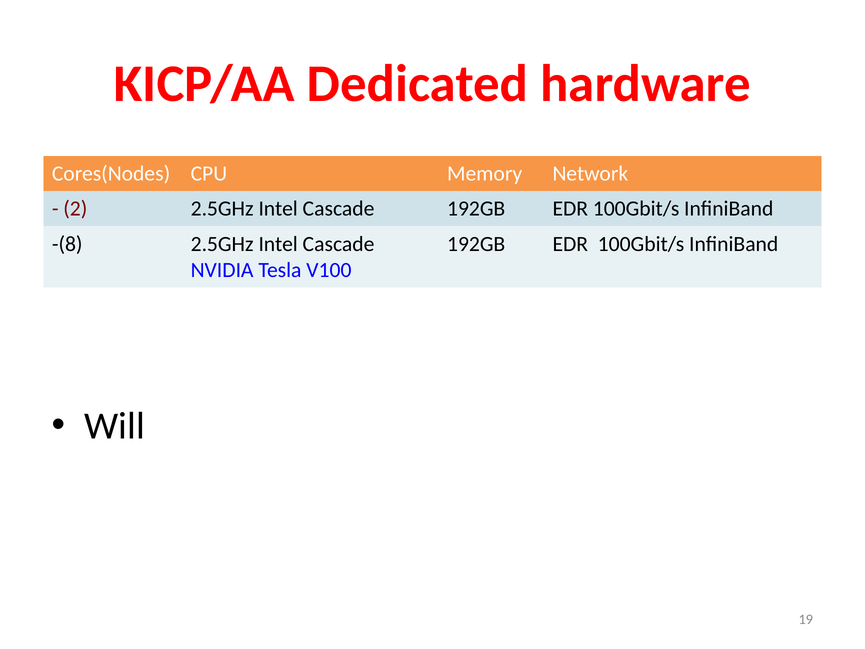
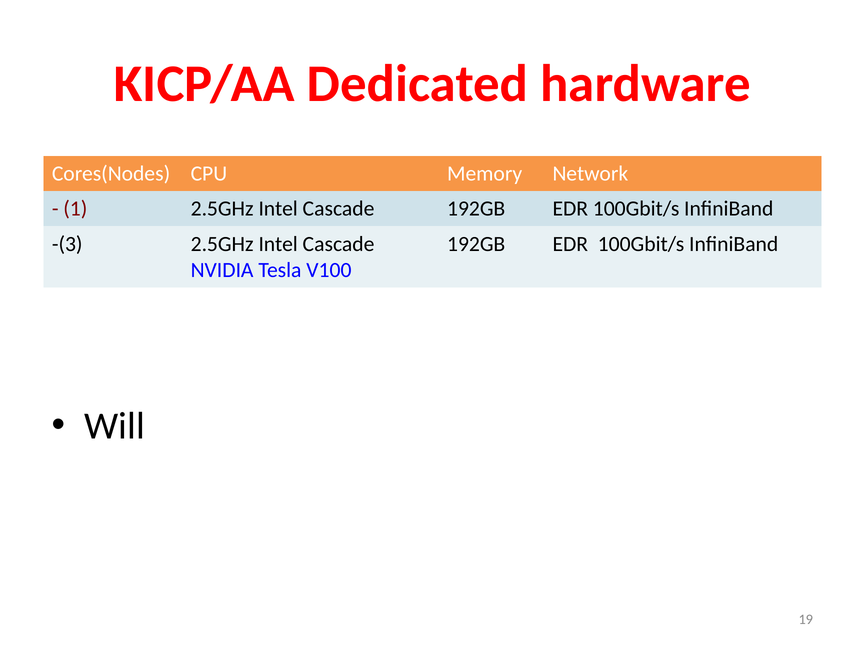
2: 2 -> 1 (75, 209)
-(8: -(8 -> -(3 (67, 244)
